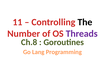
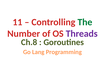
The colour: black -> green (85, 22)
